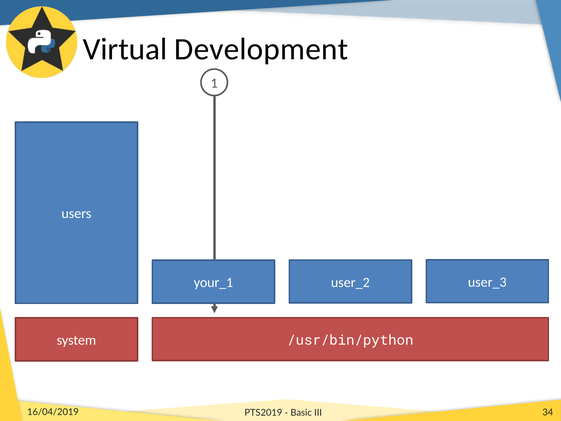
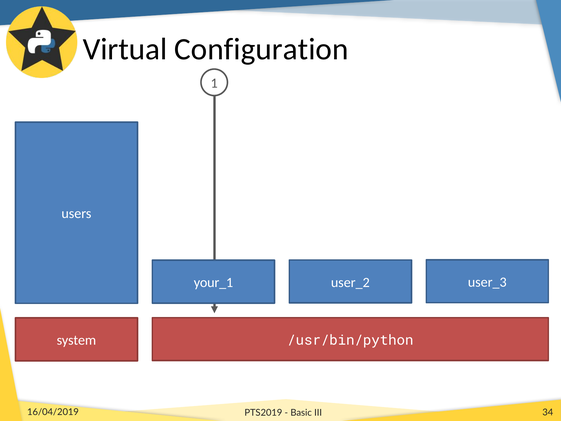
Development: Development -> Configuration (261, 49)
